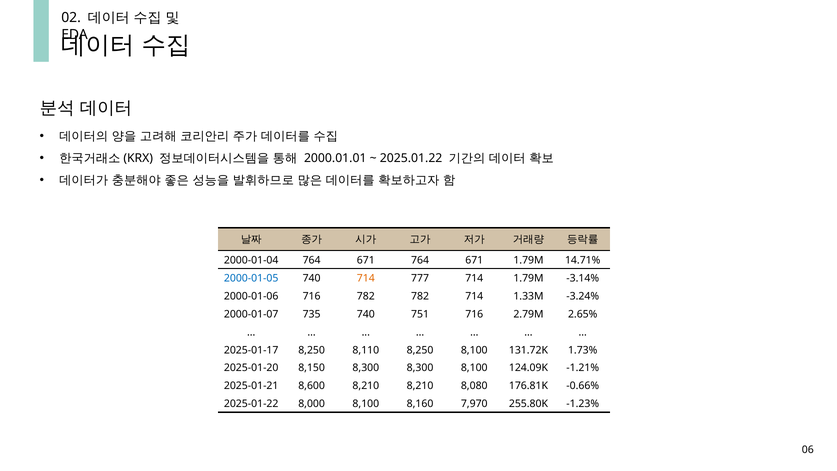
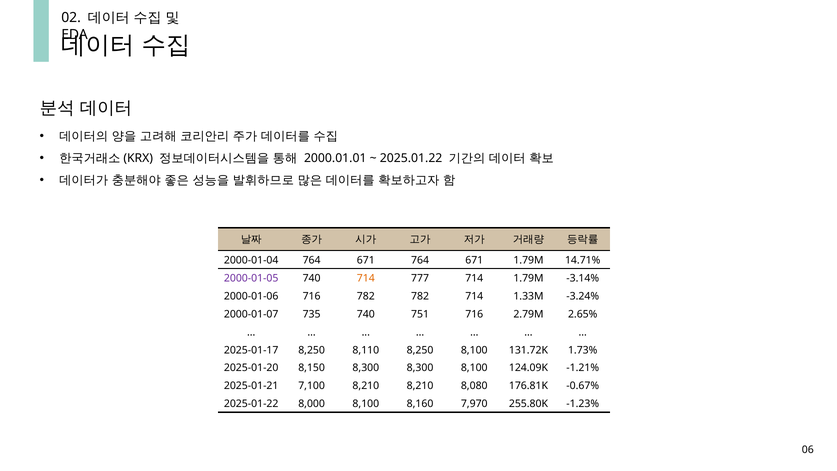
2000-01-05 colour: blue -> purple (251, 278)
8,600: 8,600 -> 7,100 (312, 386)
-0.66%: -0.66% -> -0.67% (583, 386)
